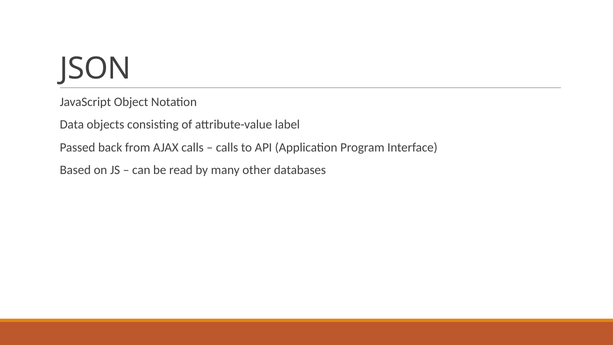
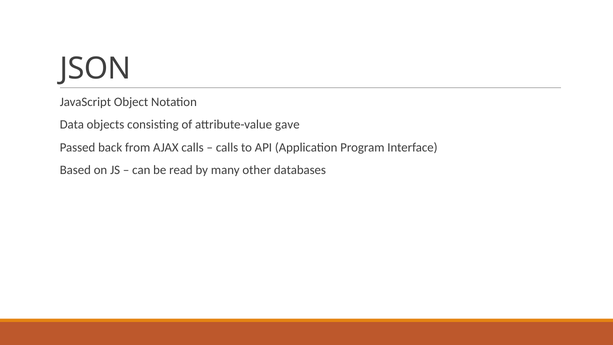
label: label -> gave (287, 125)
